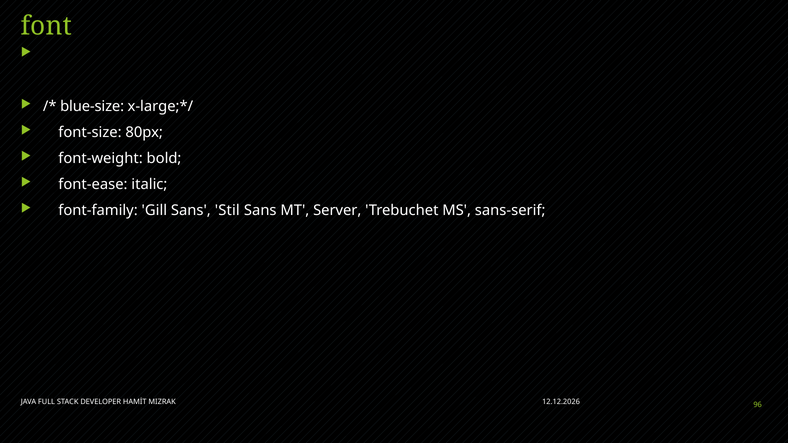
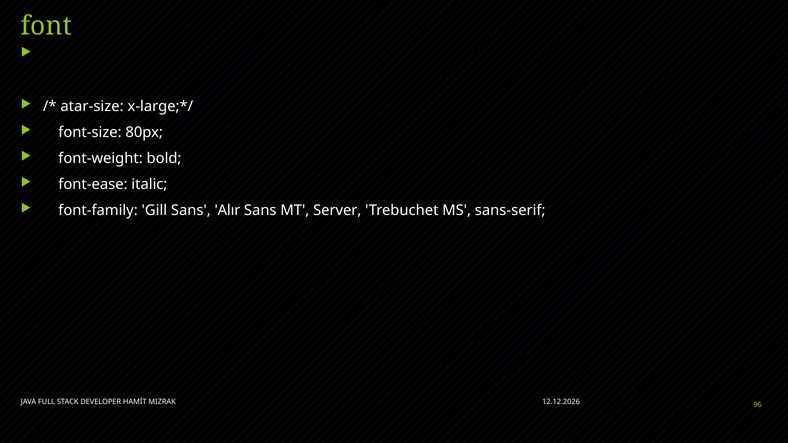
blue-size: blue-size -> atar-size (92, 107)
Stil: Stil -> Alır (227, 210)
